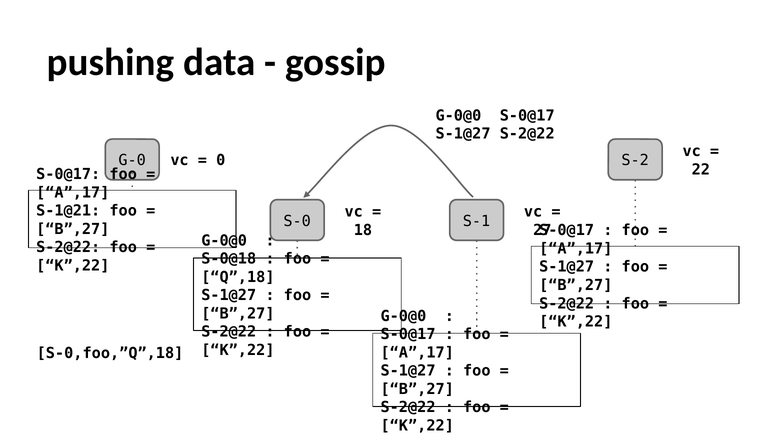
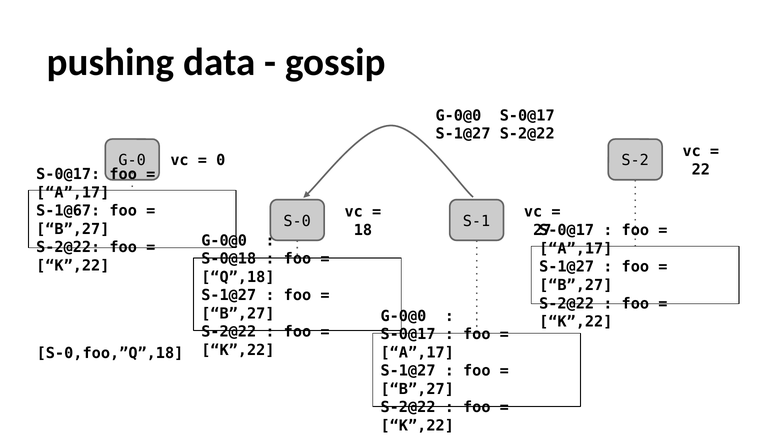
S-1@21: S-1@21 -> S-1@67 (68, 211)
